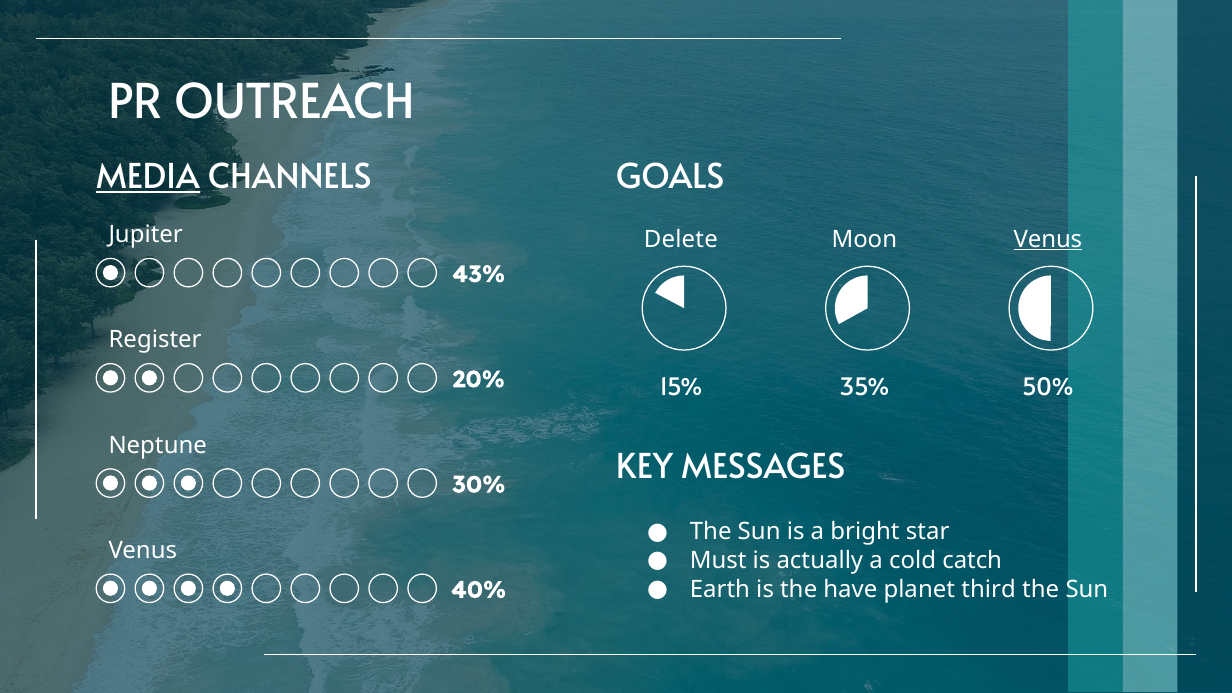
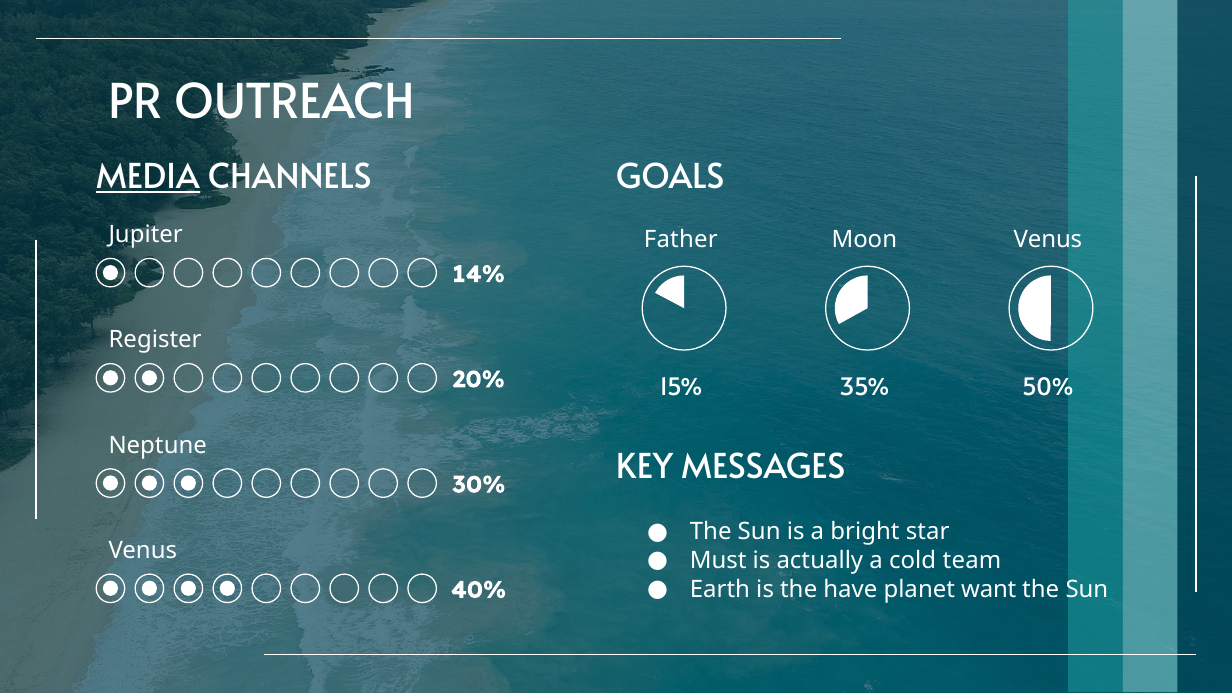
Delete: Delete -> Father (681, 239)
Venus underline: present -> none (1048, 239)
43%: 43% -> 14% (479, 274)
catch: catch -> team (972, 560)
third: third -> want (989, 589)
